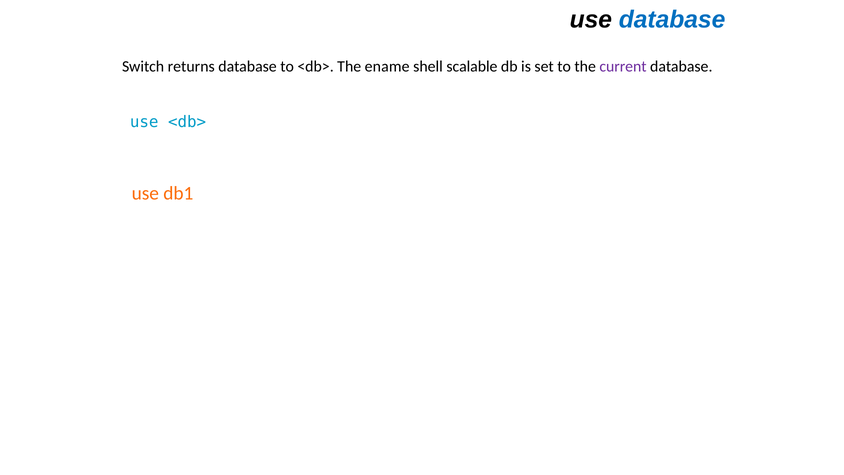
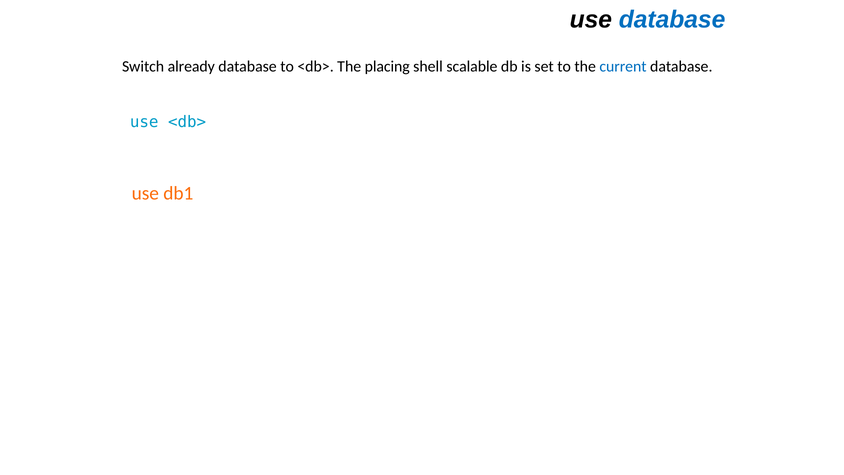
returns: returns -> already (191, 66)
ename: ename -> placing (387, 66)
current colour: purple -> blue (623, 66)
